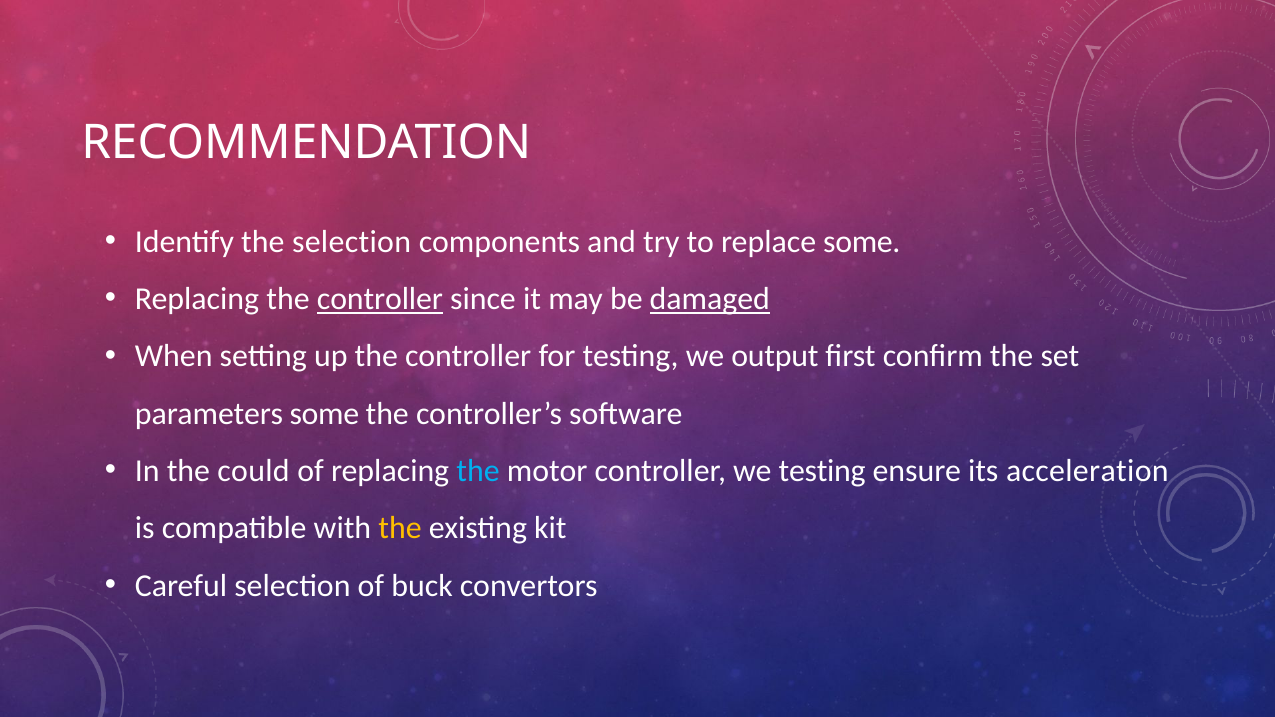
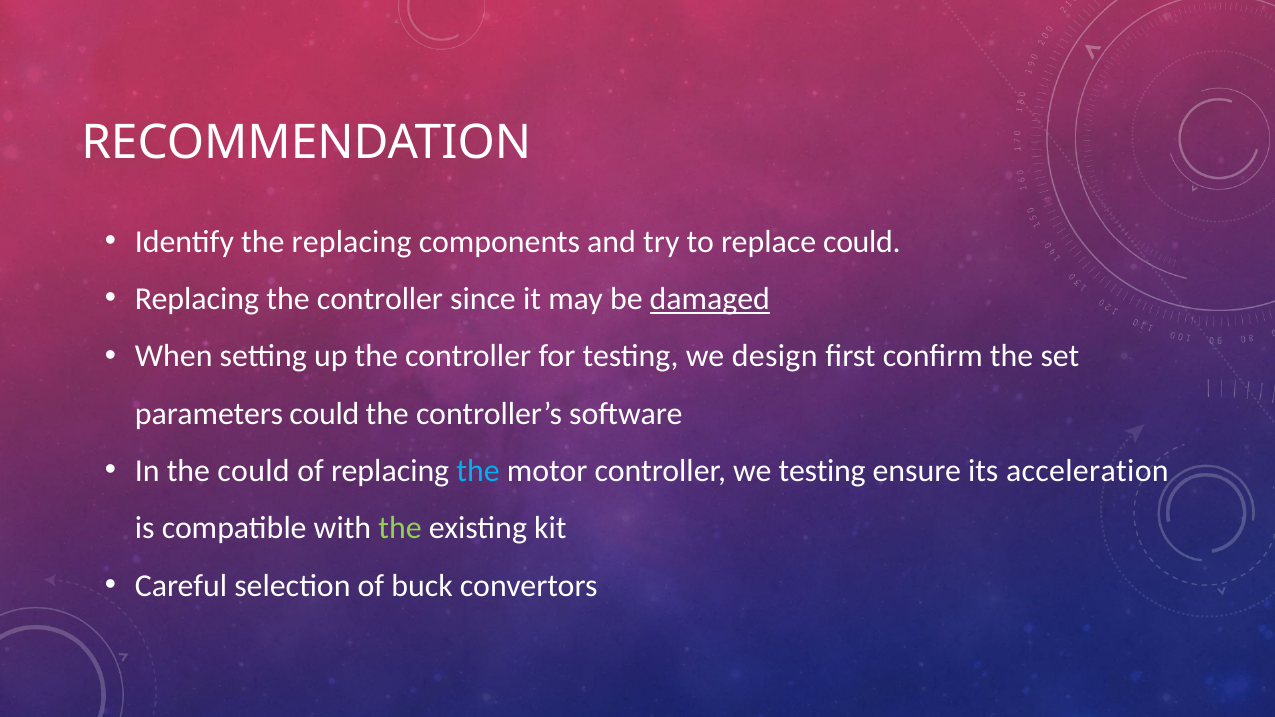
the selection: selection -> replacing (352, 242)
replace some: some -> could (862, 242)
controller underline: present -> none (380, 299)
output: output -> design (775, 356)
parameters some: some -> could (324, 414)
the colour: yellow -> light green (400, 529)
